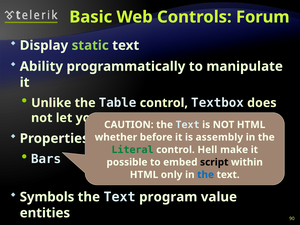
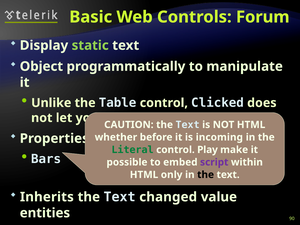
Ability: Ability -> Object (41, 66)
Textbox: Textbox -> Clicked (218, 103)
assembly: assembly -> incoming (219, 137)
Hell: Hell -> Play (207, 150)
script colour: black -> purple (214, 162)
the colour: blue -> black (206, 175)
Symbols: Symbols -> Inherits (47, 197)
program: program -> changed (168, 197)
